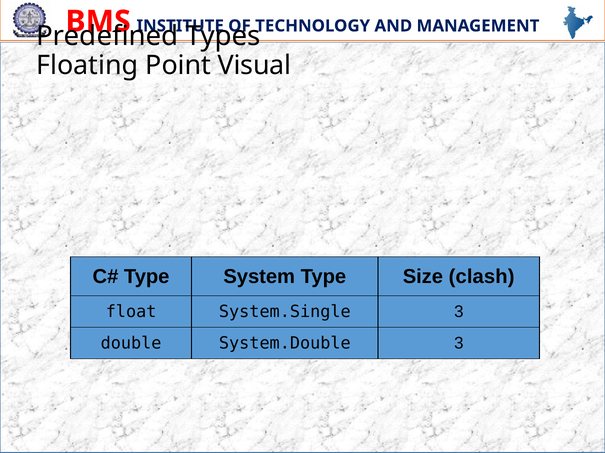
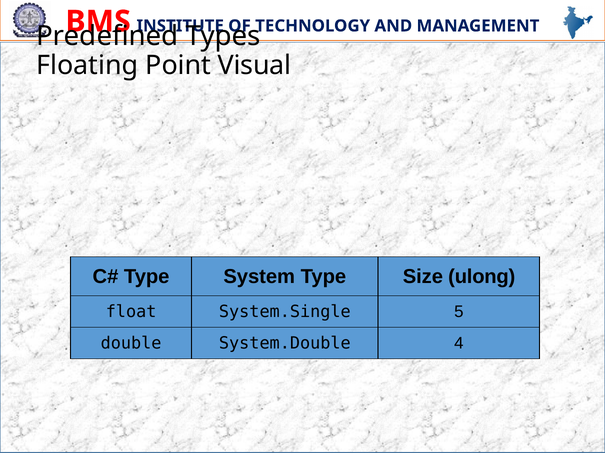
clash: clash -> ulong (482, 277)
System.Single 3: 3 -> 5 (459, 312)
System.Double 3: 3 -> 4 (459, 344)
